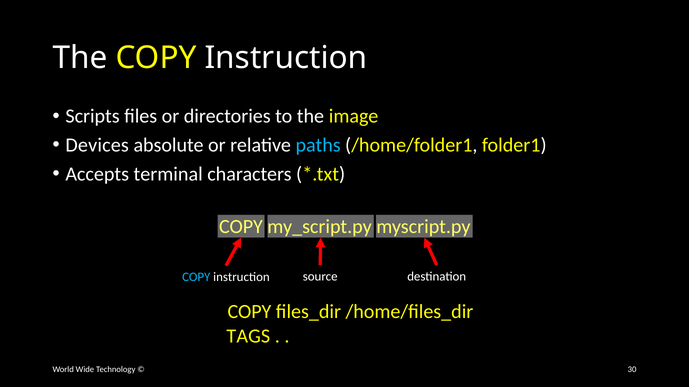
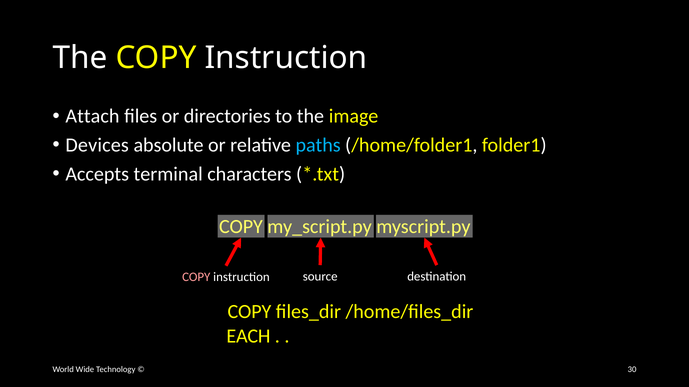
Scripts: Scripts -> Attach (92, 116)
COPY colour: light blue -> pink (196, 277)
TAGS: TAGS -> EACH (248, 337)
